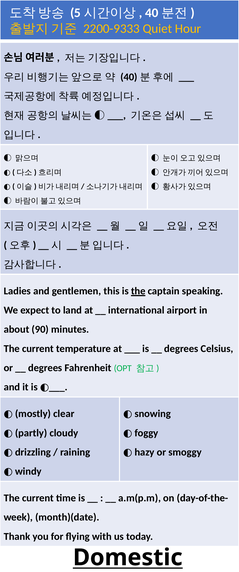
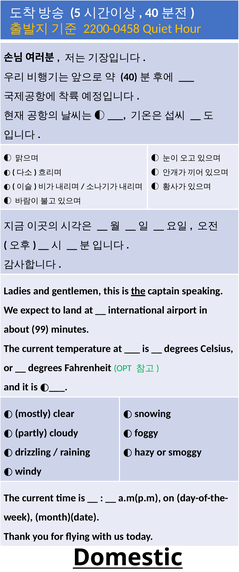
2200-9333: 2200-9333 -> 2200-0458 (111, 29)
90: 90 -> 99 (40, 329)
